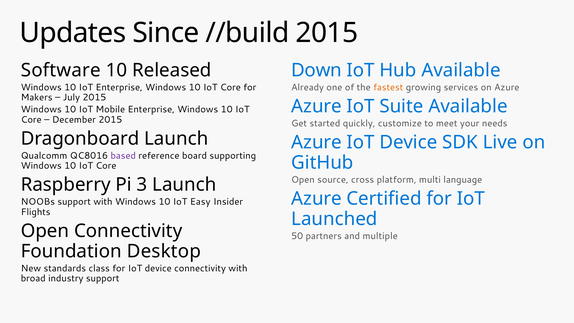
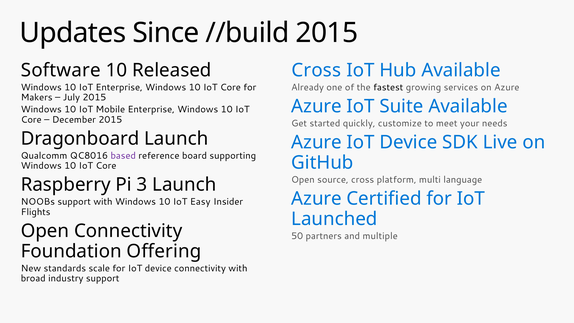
Down: Down -> Cross (316, 70)
fastest colour: orange -> black (388, 87)
Desktop: Desktop -> Offering (164, 251)
class: class -> scale (99, 268)
